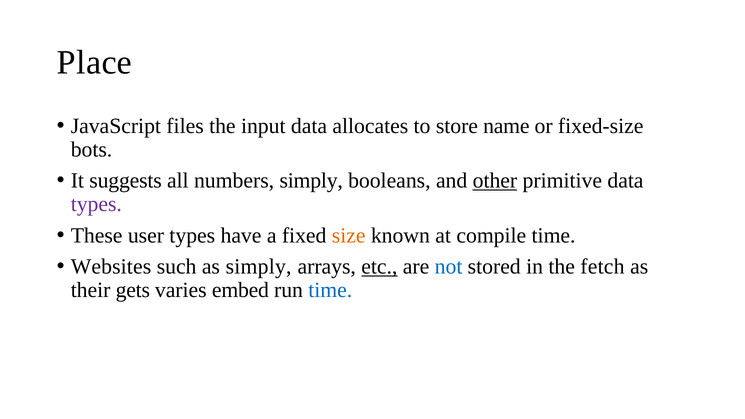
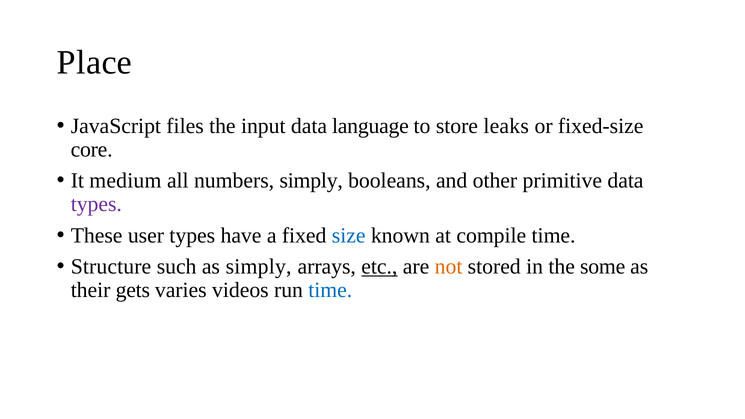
allocates: allocates -> language (370, 126)
name: name -> leaks (506, 126)
bots: bots -> core (92, 149)
suggests: suggests -> medium (125, 181)
other underline: present -> none (495, 181)
size colour: orange -> blue (349, 235)
Websites: Websites -> Structure (111, 267)
not colour: blue -> orange (449, 267)
fetch: fetch -> some (603, 267)
embed: embed -> videos (240, 290)
